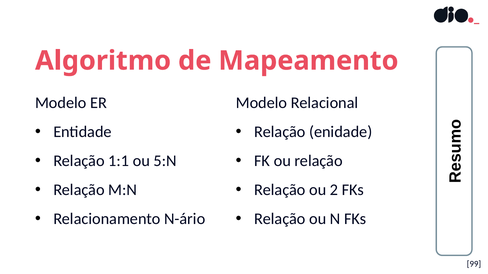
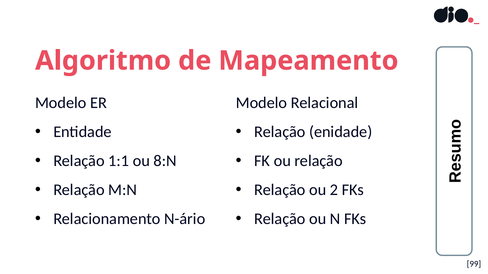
5:N: 5:N -> 8:N (165, 161)
